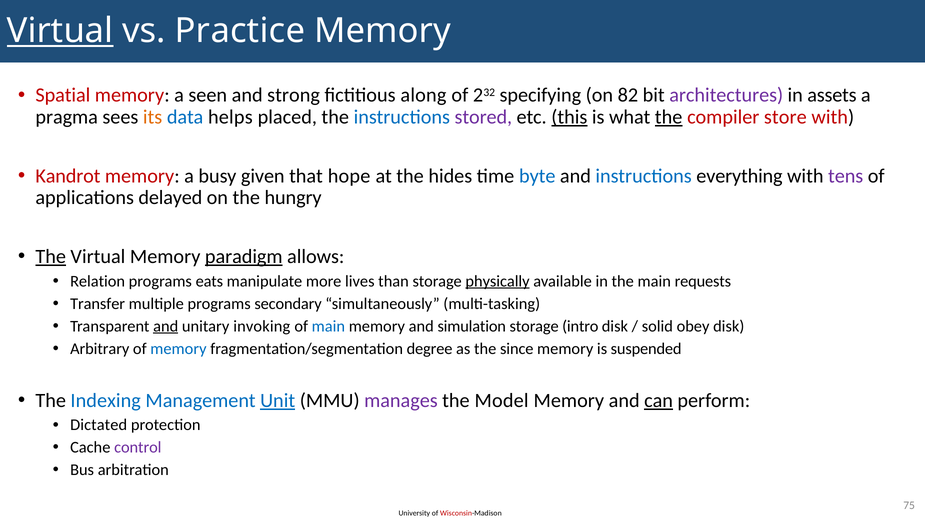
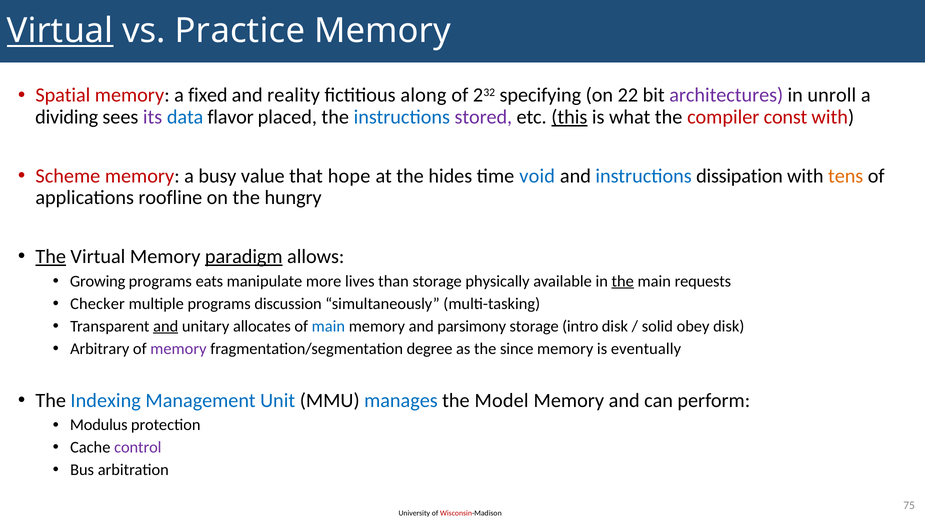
seen: seen -> fixed (208, 95)
strong: strong -> reality (294, 95)
82: 82 -> 22 (628, 95)
assets: assets -> unroll (832, 95)
pragma: pragma -> dividing (67, 117)
its colour: orange -> purple (153, 117)
helps: helps -> flavor (231, 117)
the underline: present -> none (669, 117)
store: store -> const (786, 117)
Kandrot: Kandrot -> Scheme (68, 176)
given: given -> value (263, 176)
byte: byte -> void (537, 176)
everything: everything -> dissipation (740, 176)
tens colour: purple -> orange (846, 176)
delayed: delayed -> roofline (170, 198)
Relation: Relation -> Growing (98, 281)
physically underline: present -> none (498, 281)
the underline: none -> present (623, 281)
Transfer: Transfer -> Checker (97, 304)
secondary: secondary -> discussion (288, 304)
invoking: invoking -> allocates (262, 326)
simulation: simulation -> parsimony (472, 326)
memory colour: blue -> purple (178, 349)
suspended: suspended -> eventually (646, 349)
Unit underline: present -> none (278, 401)
manages colour: purple -> blue (401, 401)
can underline: present -> none (659, 401)
Dictated: Dictated -> Modulus (99, 425)
